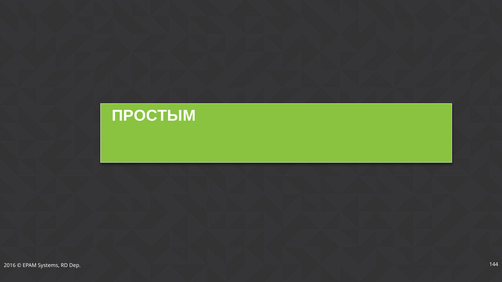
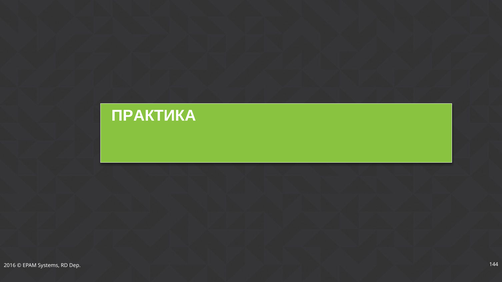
ПРОСТЫМ: ПРОСТЫМ -> ПРАКТИКА (154, 116)
